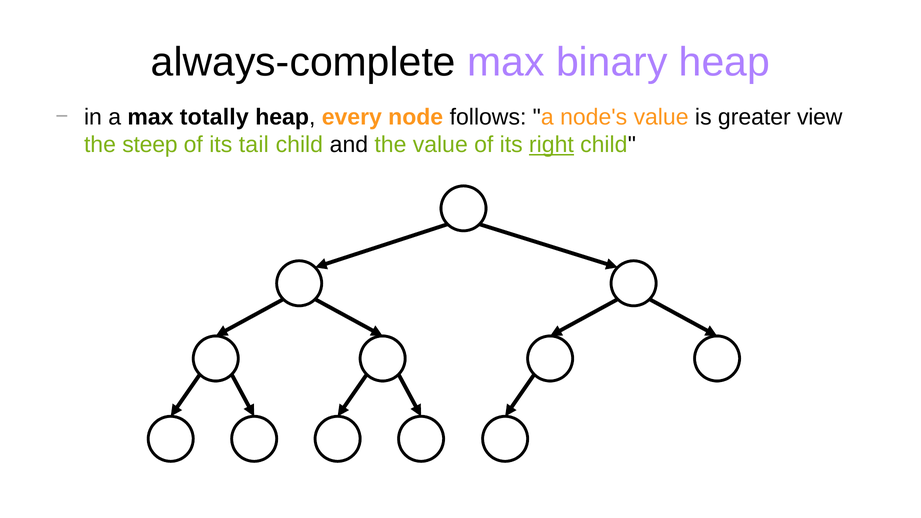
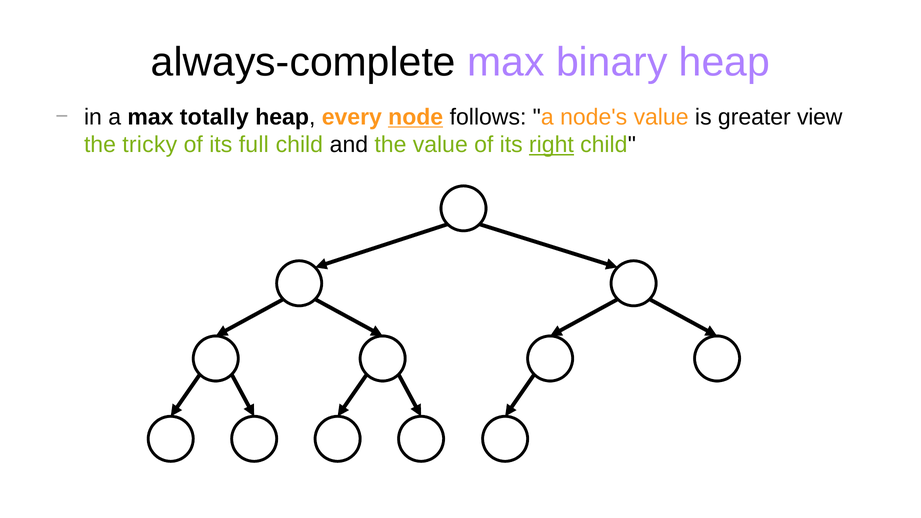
node underline: none -> present (416, 117)
steep: steep -> tricky (150, 145)
tail: tail -> full (254, 145)
